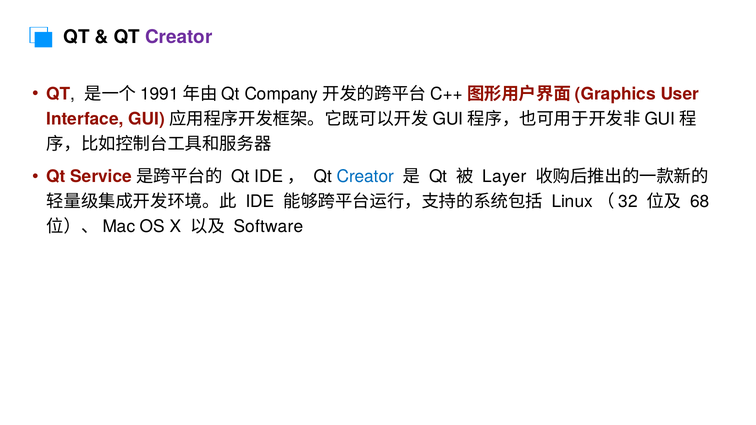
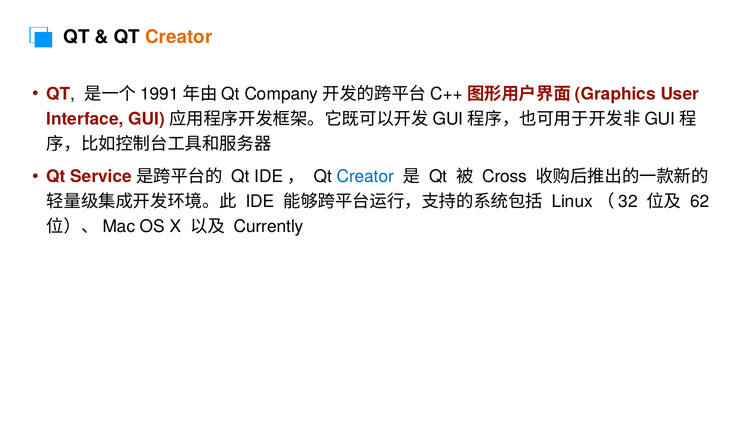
Creator colour: purple -> orange (179, 37)
Layer: Layer -> Cross (505, 177)
68: 68 -> 62 (700, 202)
Software: Software -> Currently (269, 227)
